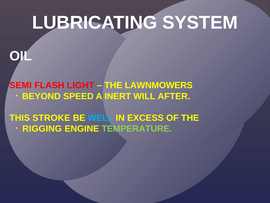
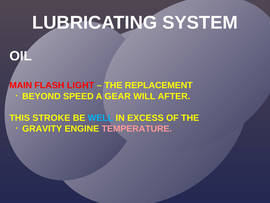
SEMI: SEMI -> MAIN (21, 85)
LAWNMOWERS: LAWNMOWERS -> REPLACEMENT (159, 85)
INERT: INERT -> GEAR (118, 96)
RIGGING: RIGGING -> GRAVITY (42, 128)
TEMPERATURE colour: light green -> pink (137, 128)
